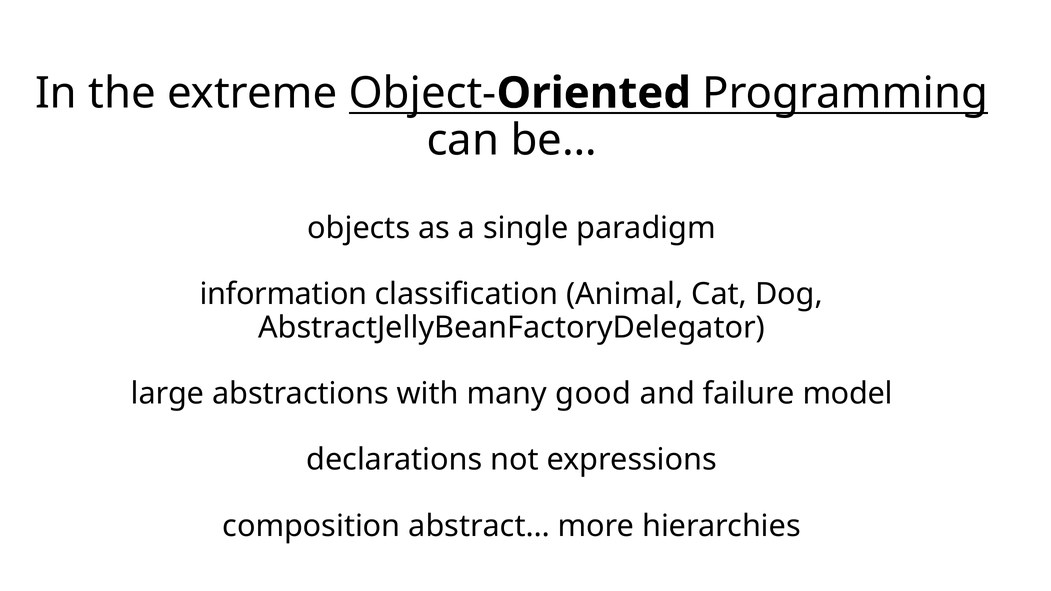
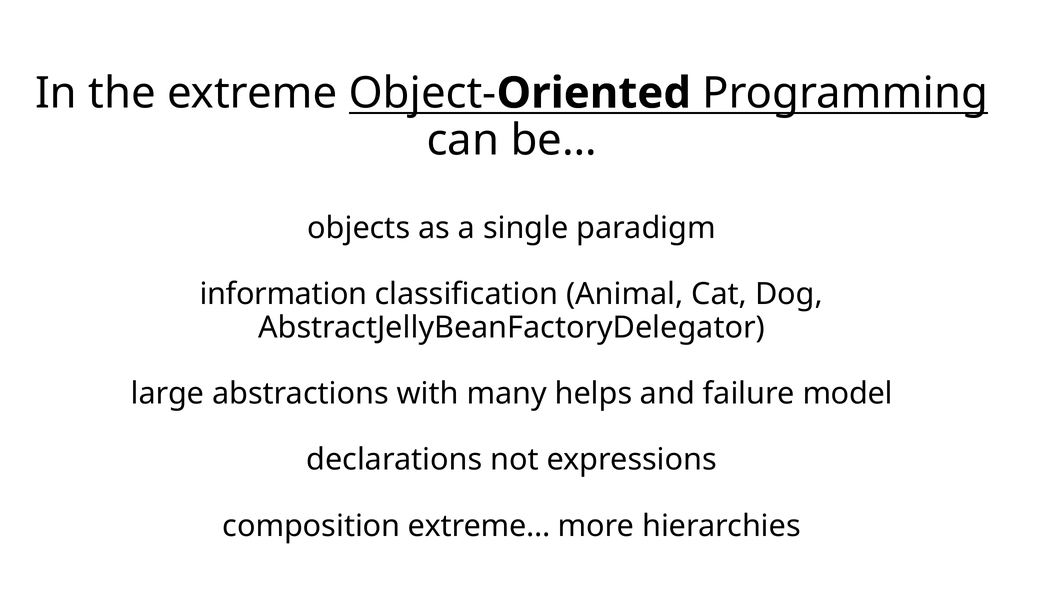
good: good -> helps (594, 394)
abstract…: abstract… -> extreme… (479, 526)
